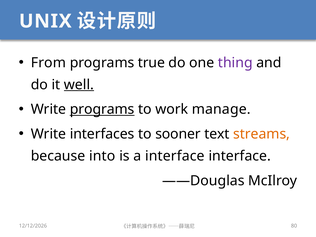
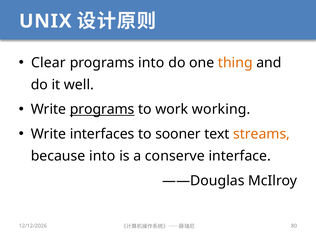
From: From -> Clear (48, 63)
programs true: true -> into (151, 63)
thing colour: purple -> orange (235, 63)
well underline: present -> none (79, 85)
manage: manage -> working (221, 109)
a interface: interface -> conserve (175, 156)
